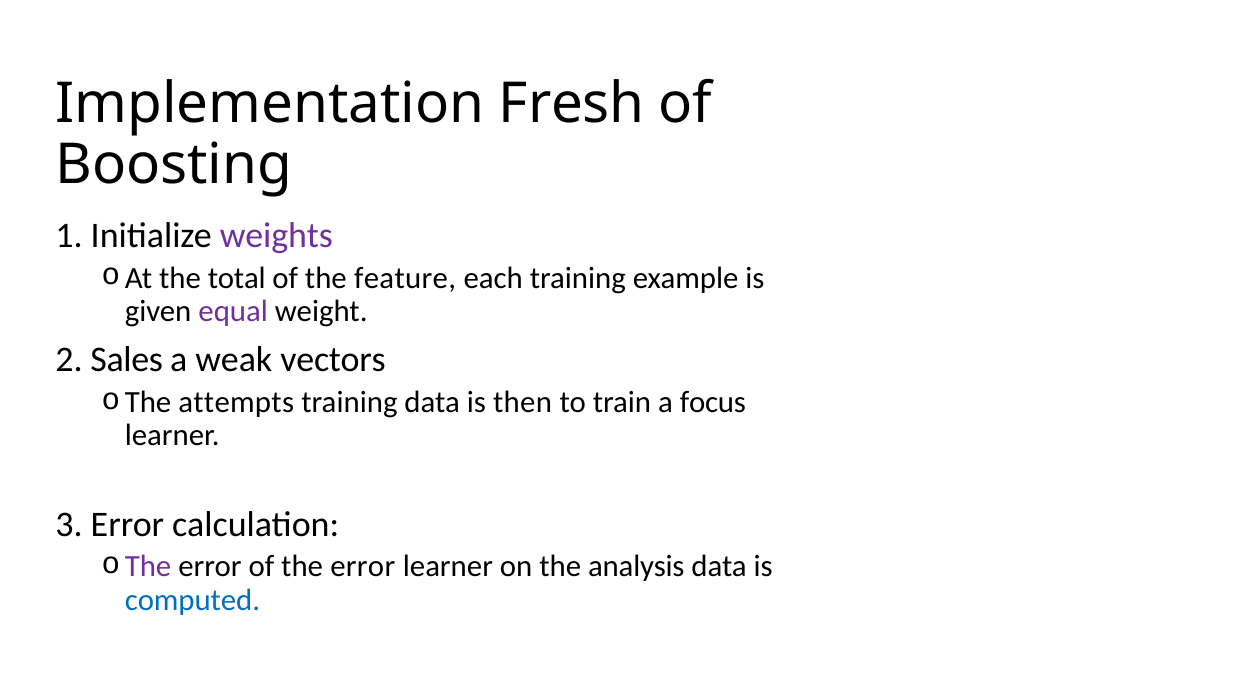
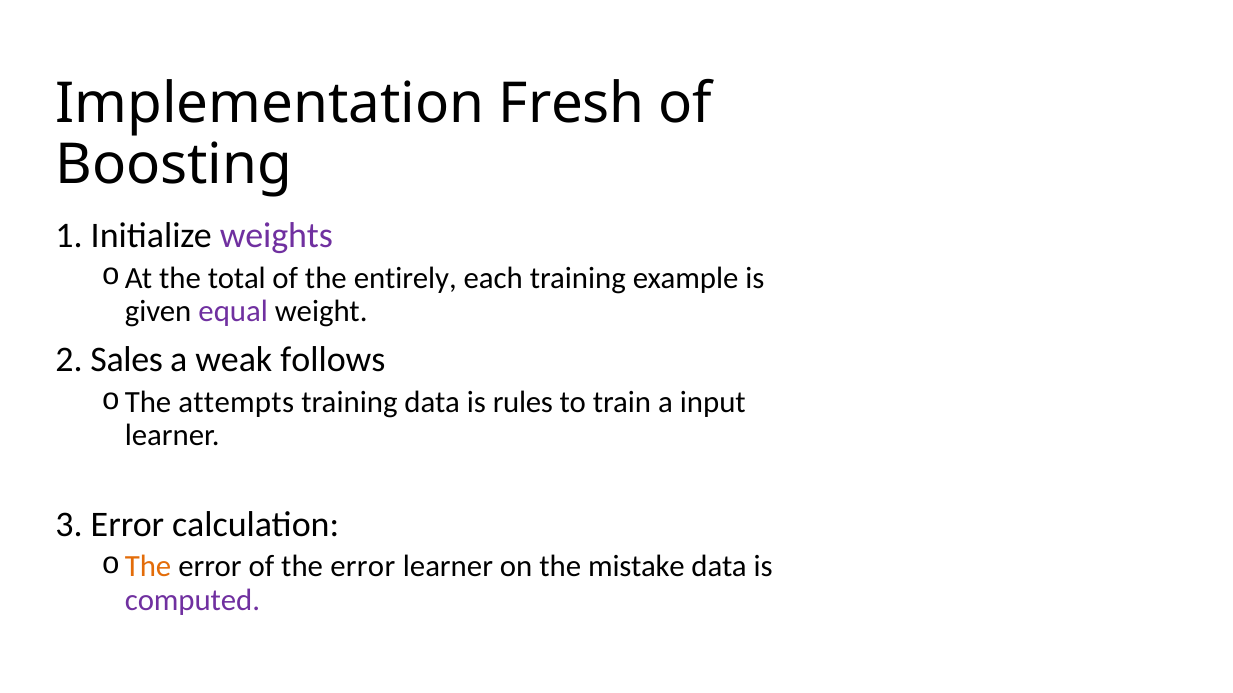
feature: feature -> entirely (405, 278)
vectors: vectors -> follows (333, 360)
then: then -> rules (523, 403)
focus: focus -> input (713, 403)
The colour: purple -> orange (148, 567)
analysis: analysis -> mistake (636, 567)
computed colour: blue -> purple (192, 600)
